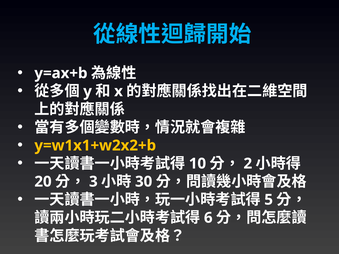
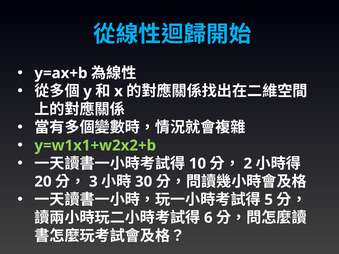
y=w1x1+w2x2+b colour: yellow -> light green (95, 146)
